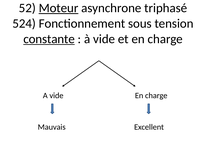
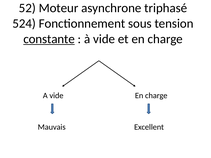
Moteur underline: present -> none (59, 8)
